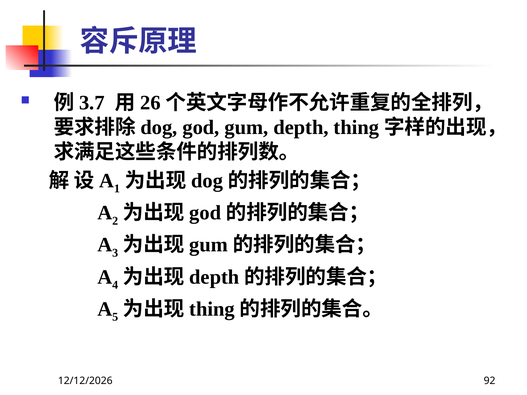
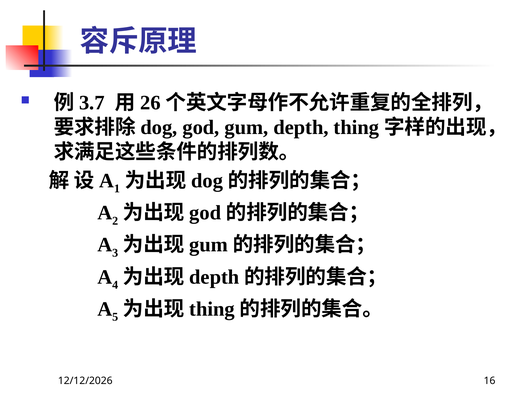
92: 92 -> 16 (490, 381)
